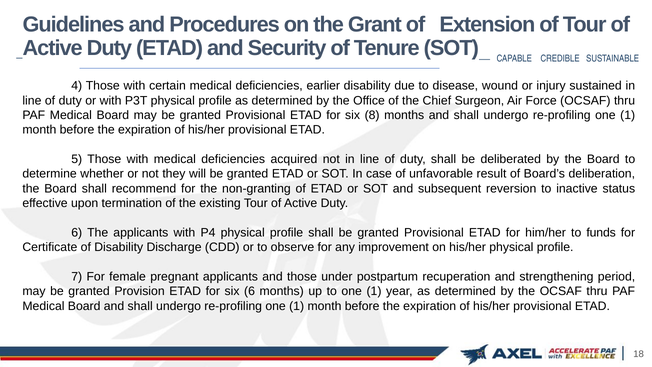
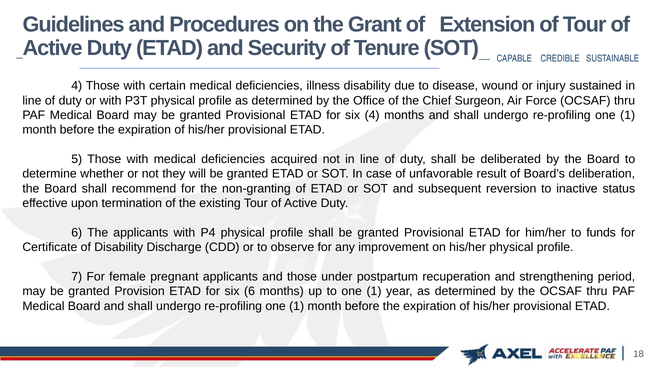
earlier: earlier -> illness (323, 86)
six 8: 8 -> 4 (372, 115)
